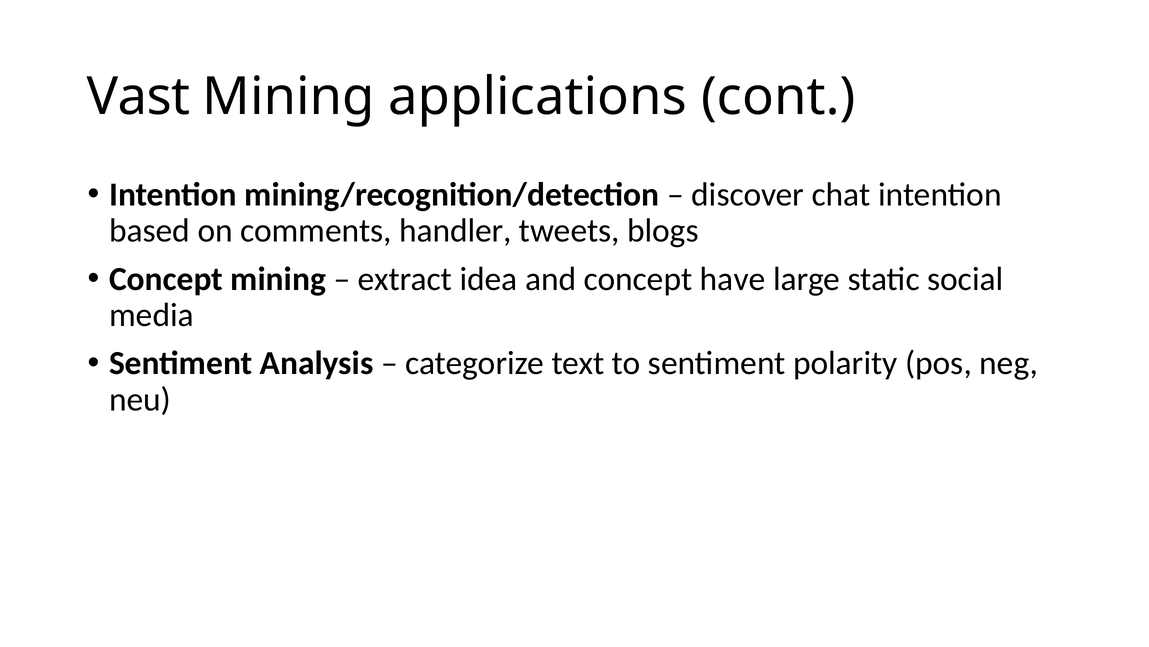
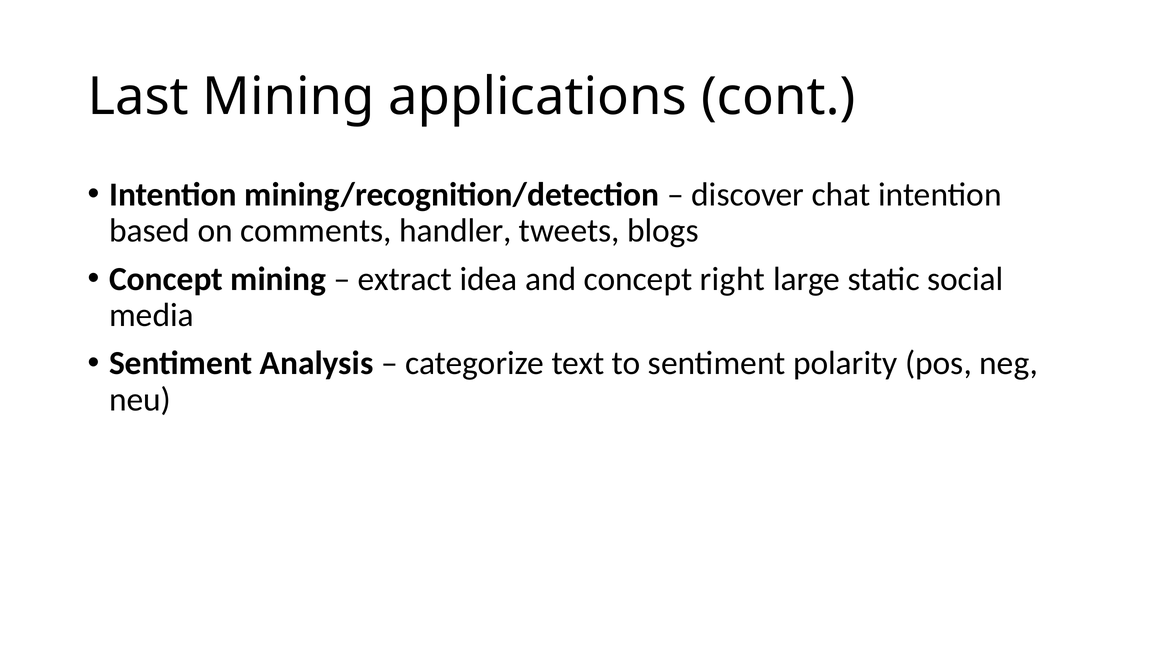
Vast: Vast -> Last (138, 97)
have: have -> right (733, 279)
